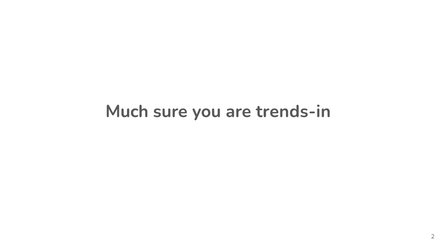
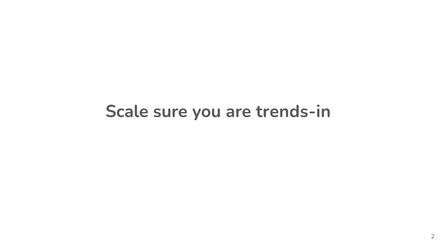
Much: Much -> Scale (127, 111)
